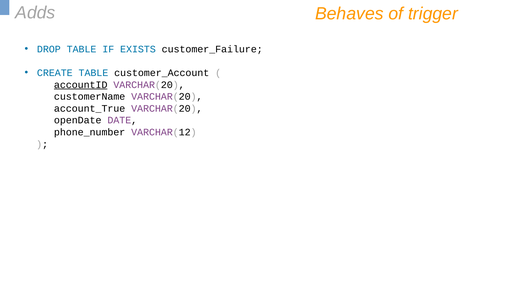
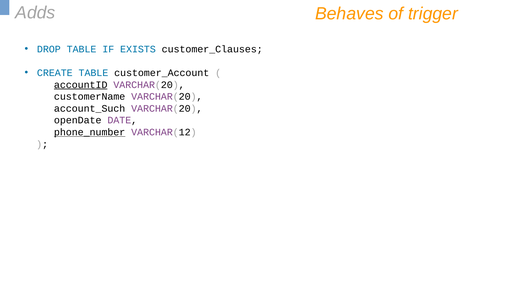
customer_Failure: customer_Failure -> customer_Clauses (212, 49)
account_True: account_True -> account_Such (90, 109)
phone_number underline: none -> present (90, 132)
